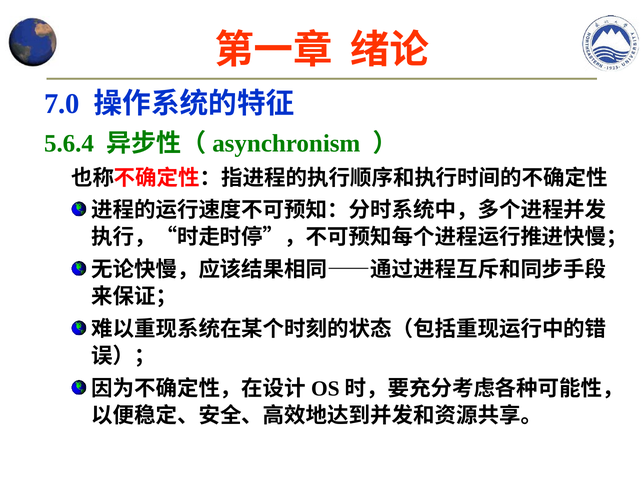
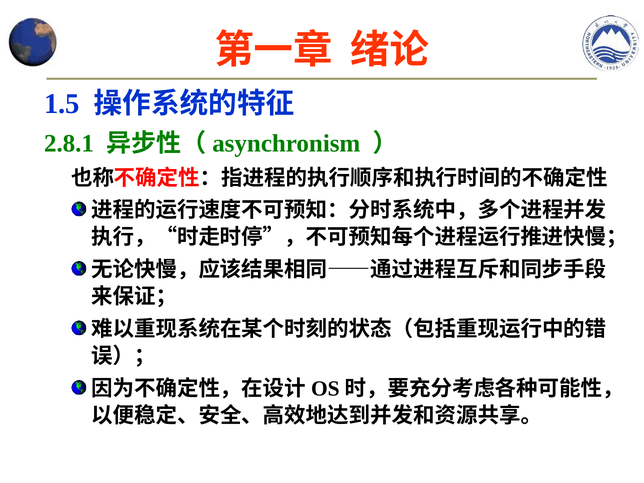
7.0: 7.0 -> 1.5 (62, 104)
5.6.4: 5.6.4 -> 2.8.1 (69, 144)
